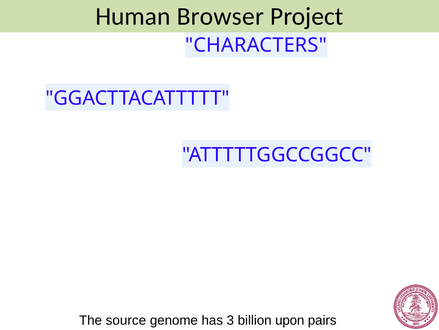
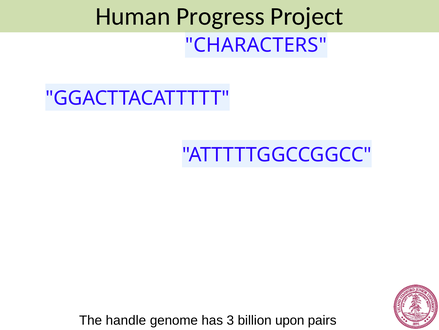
Browser: Browser -> Progress (220, 16)
source: source -> handle (126, 320)
